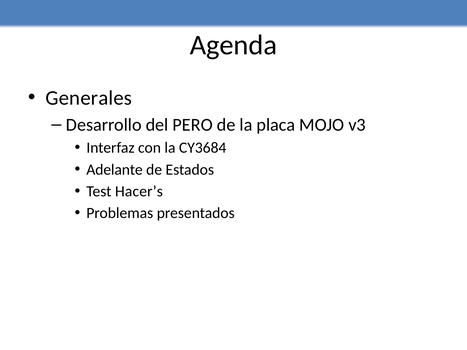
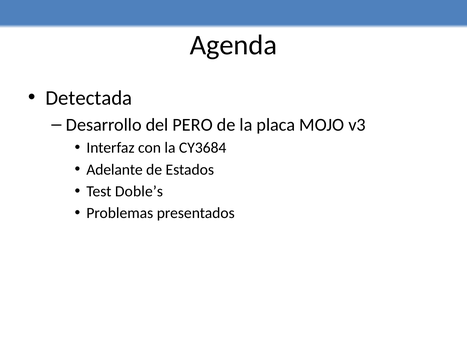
Generales: Generales -> Detectada (89, 98)
Hacer’s: Hacer’s -> Doble’s (139, 192)
